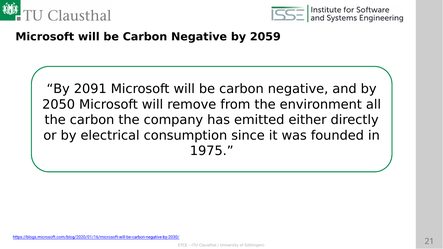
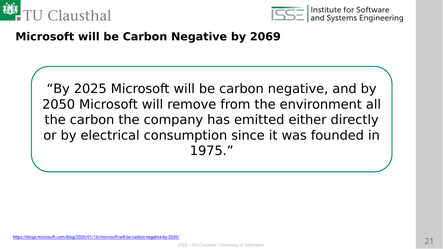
2059: 2059 -> 2069 (265, 37)
2091: 2091 -> 2025 (90, 89)
